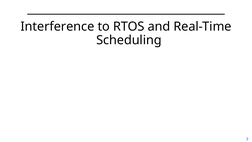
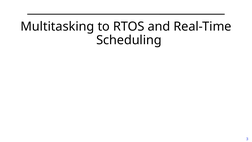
Interference: Interference -> Multitasking (57, 27)
